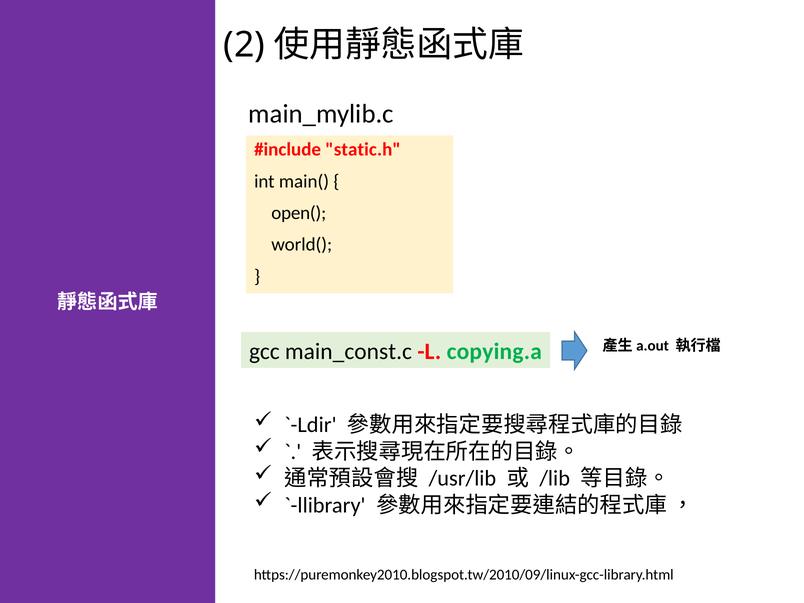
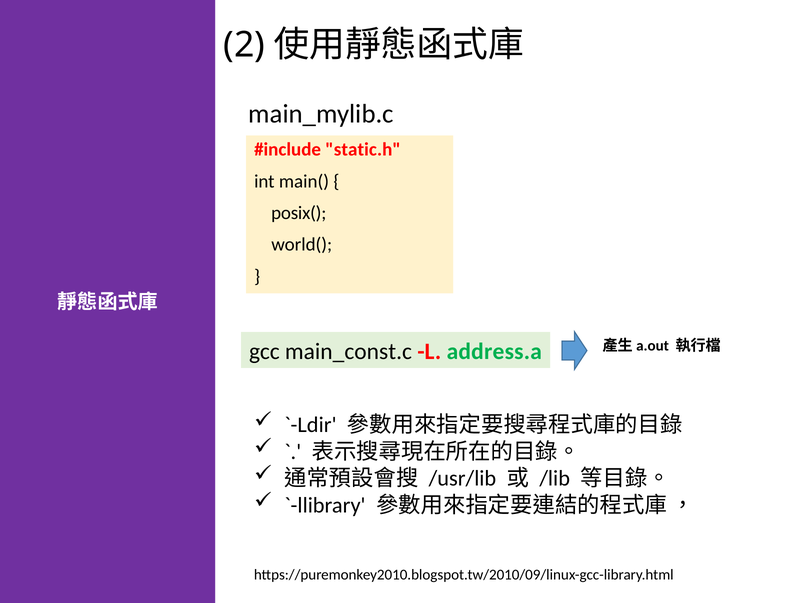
open(: open( -> posix( (299, 213)
copying.a: copying.a -> address.a (494, 352)
